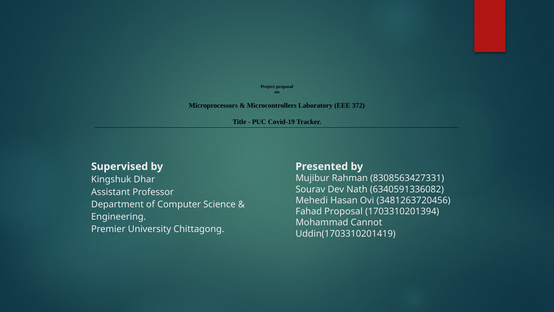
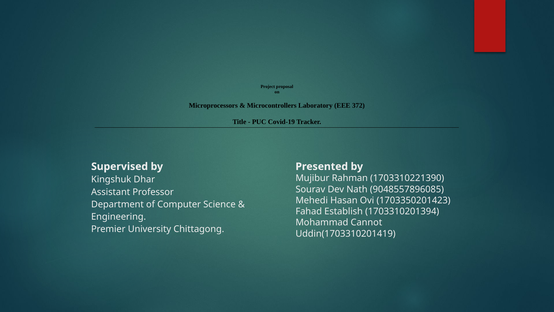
8308563427331: 8308563427331 -> 1703310221390 (407, 178)
6340591336082: 6340591336082 -> 9048557896085 (407, 189)
3481263720456: 3481263720456 -> 1703350201423 (414, 200)
Fahad Proposal: Proposal -> Establish (344, 211)
